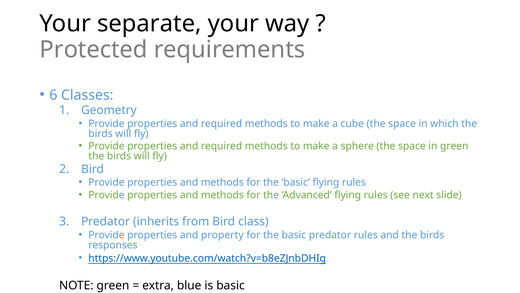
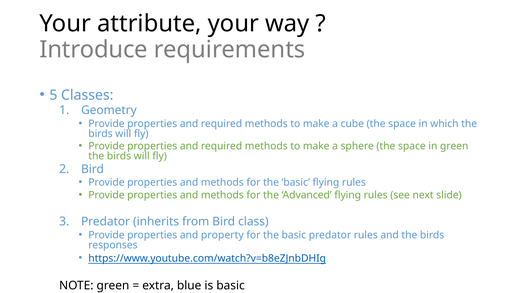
separate: separate -> attribute (149, 24)
Protected: Protected -> Introduce (94, 49)
6: 6 -> 5 (53, 95)
